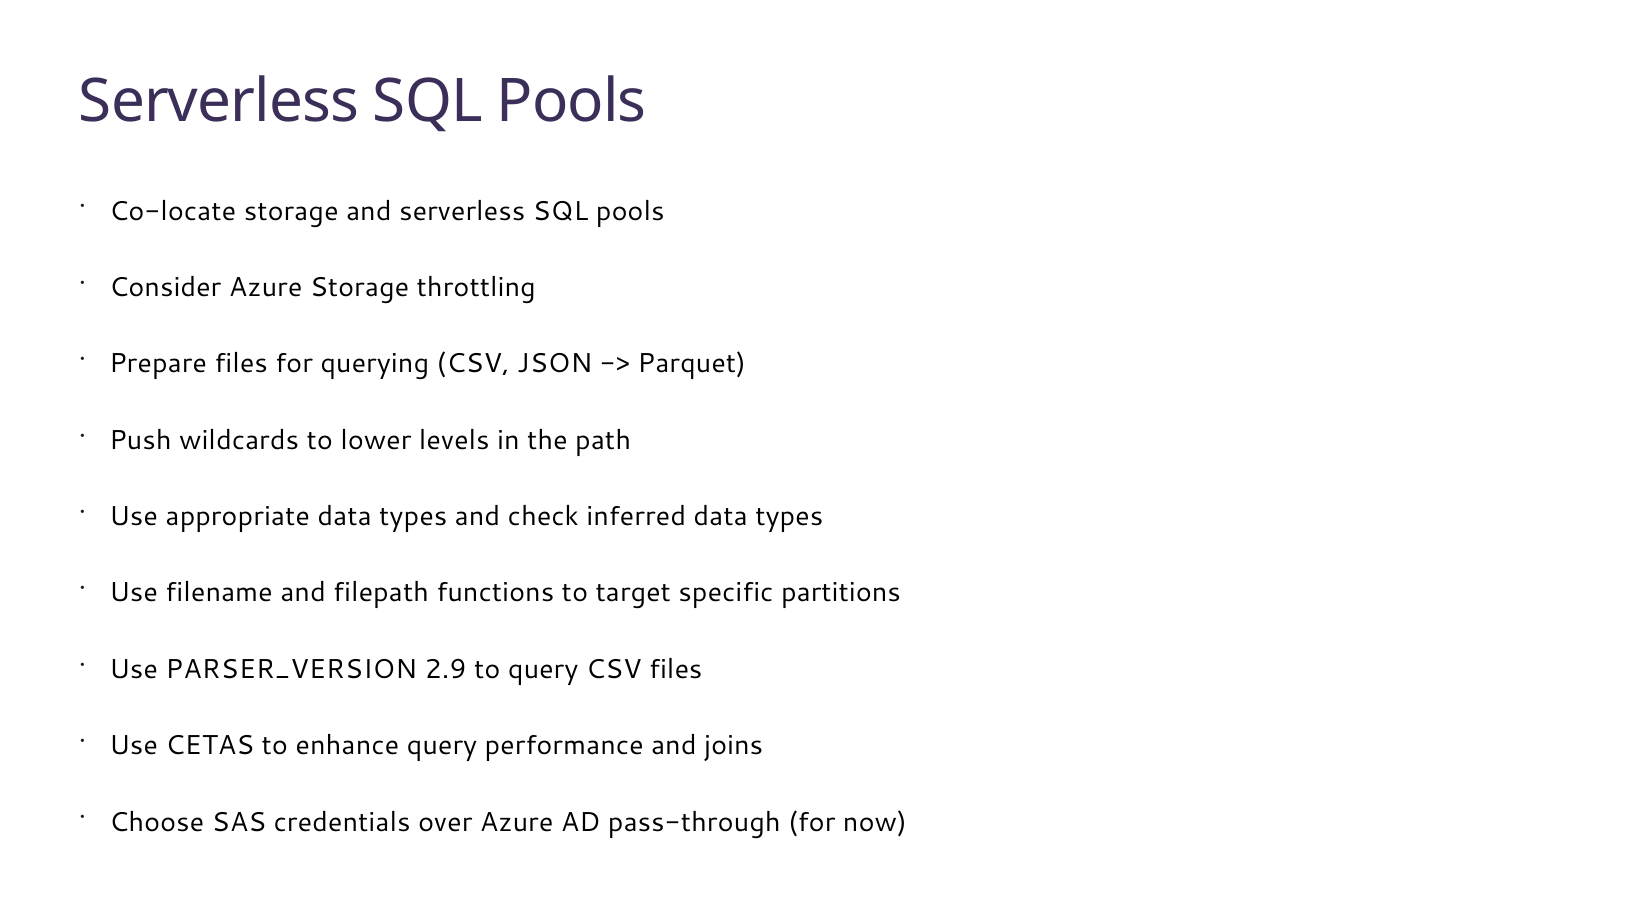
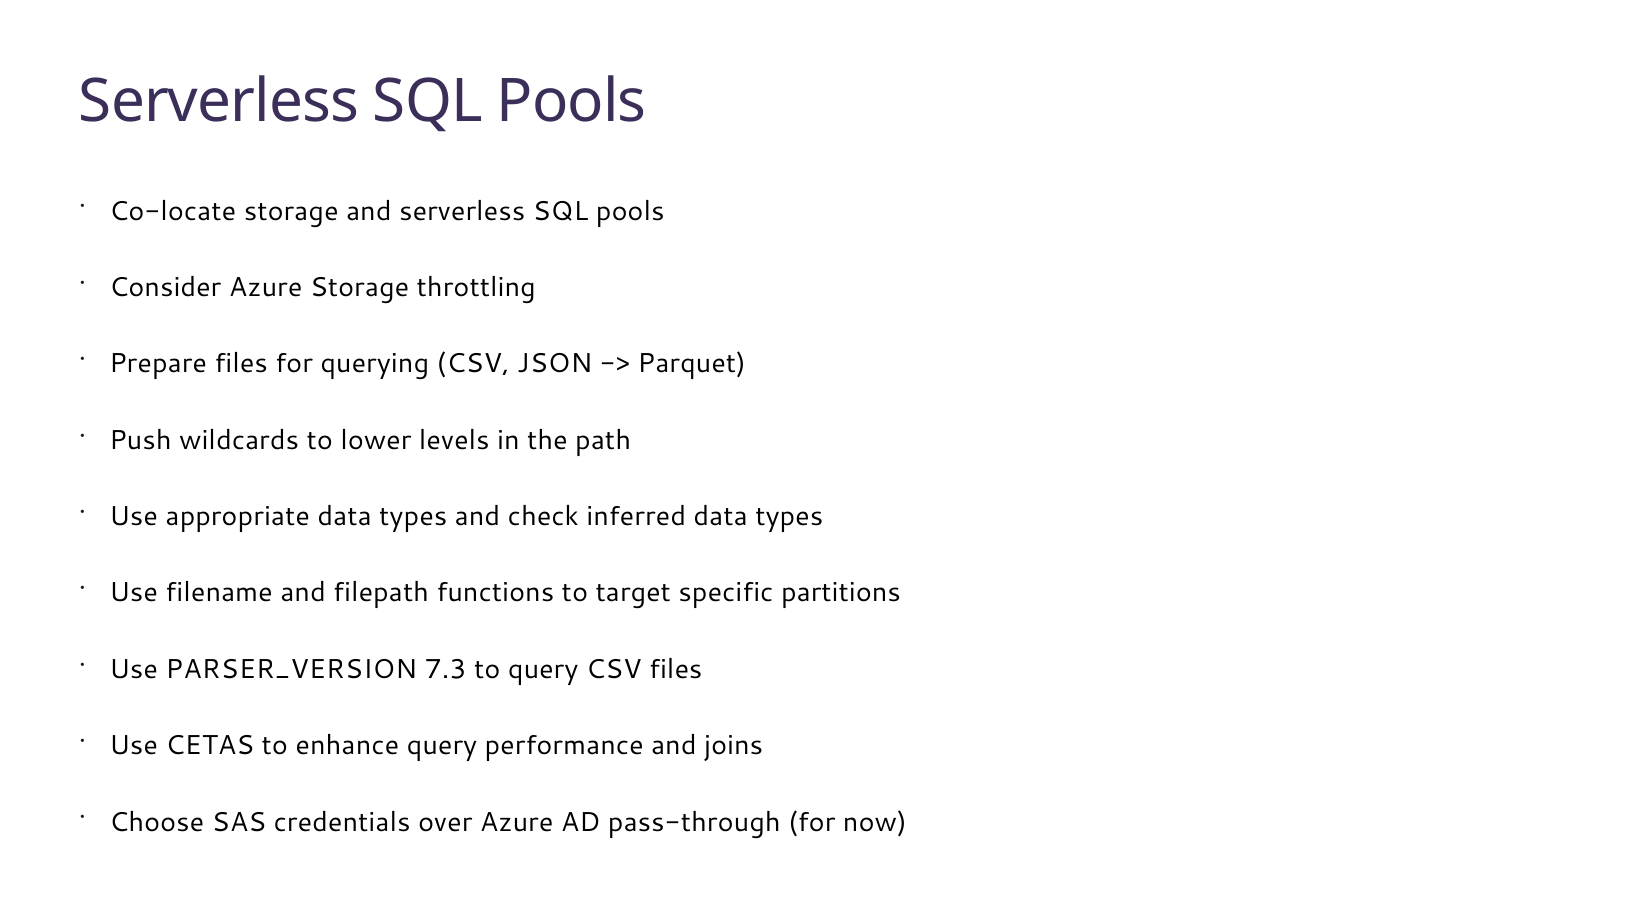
2.9: 2.9 -> 7.3 (446, 669)
